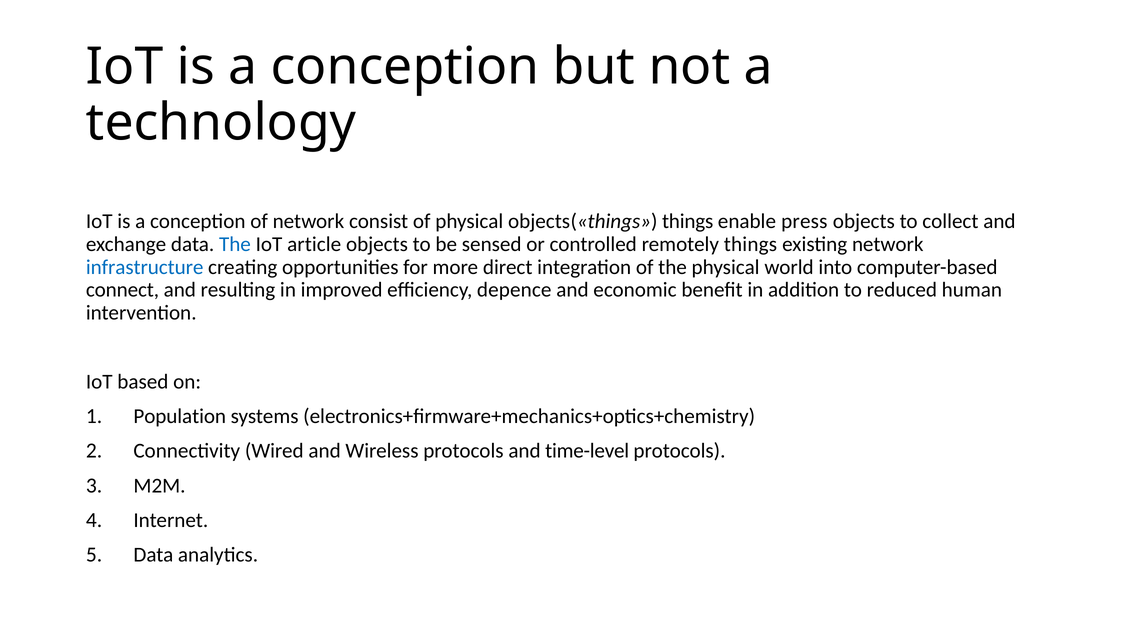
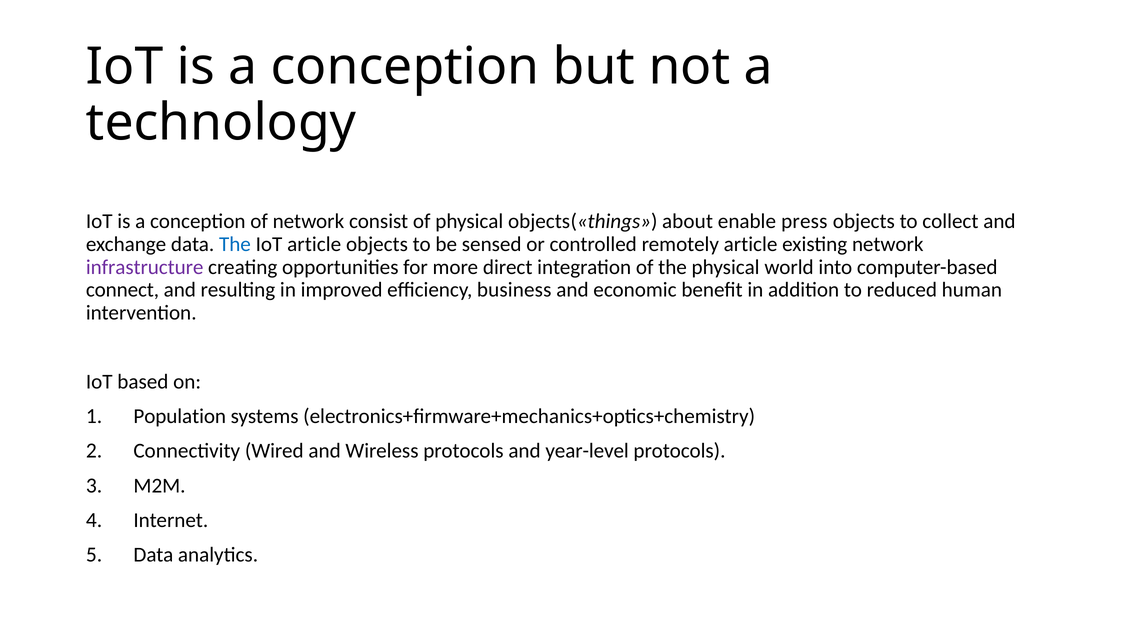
objects(«things things: things -> about (687, 221)
remotely things: things -> article (751, 244)
infrastructure colour: blue -> purple (145, 267)
depence: depence -> business (514, 290)
time-level: time-level -> year-level (587, 451)
